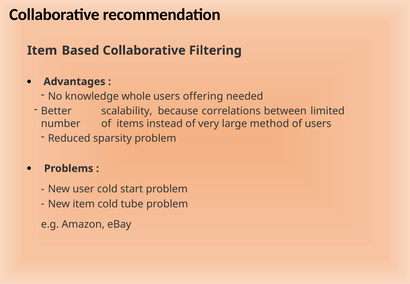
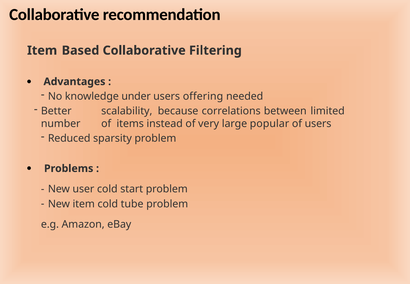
whole: whole -> under (136, 96)
method: method -> popular (269, 124)
